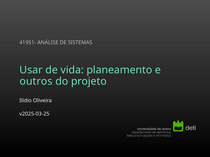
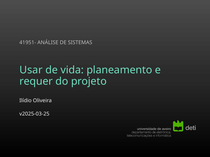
outros: outros -> requer (36, 82)
